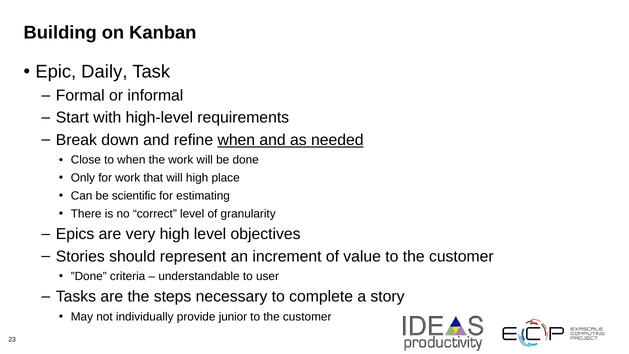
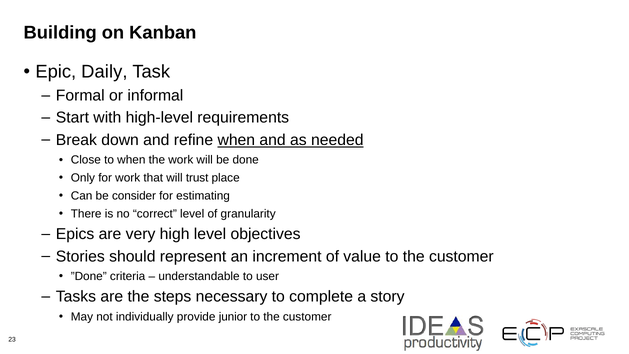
will high: high -> trust (197, 178)
scientific: scientific -> consider (134, 196)
